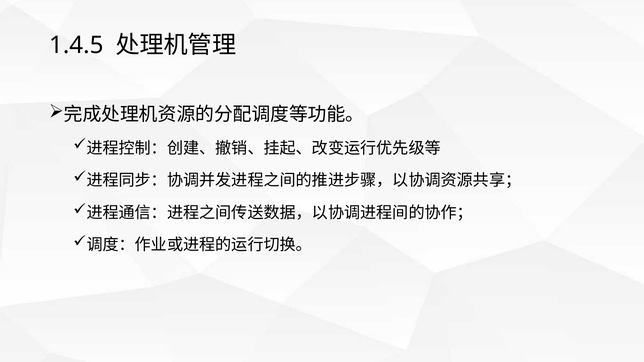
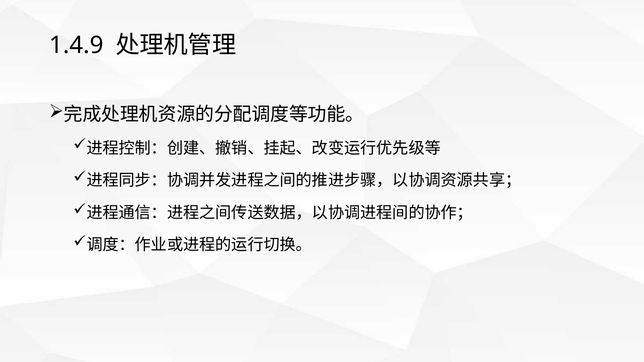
1.4.5: 1.4.5 -> 1.4.9 (76, 45)
